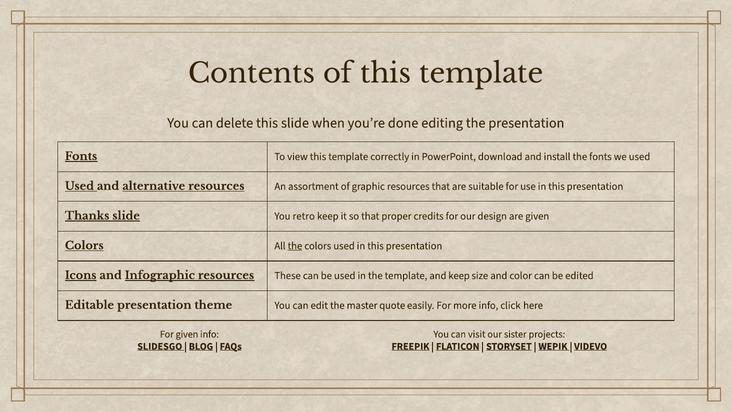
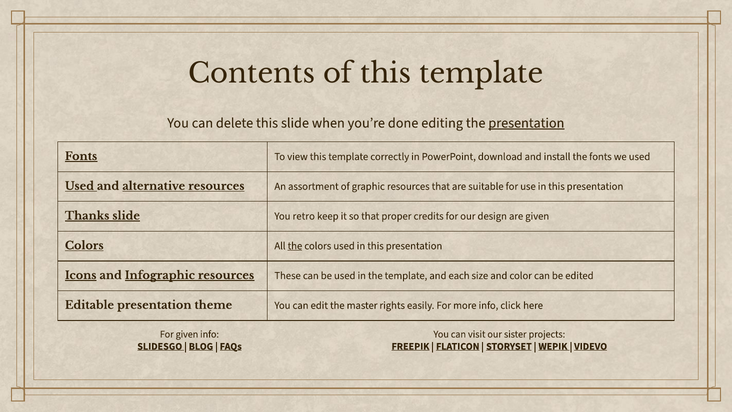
presentation underline: none -> present (526, 123)
and keep: keep -> each (459, 275)
quote: quote -> rights (392, 305)
